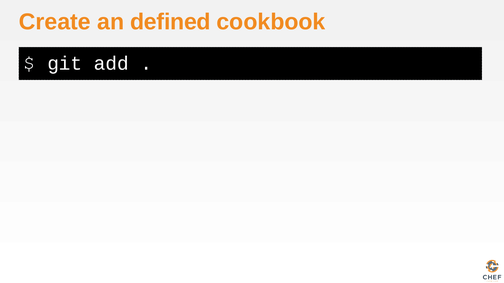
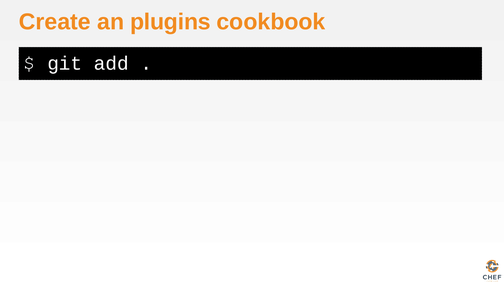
defined: defined -> plugins (170, 22)
